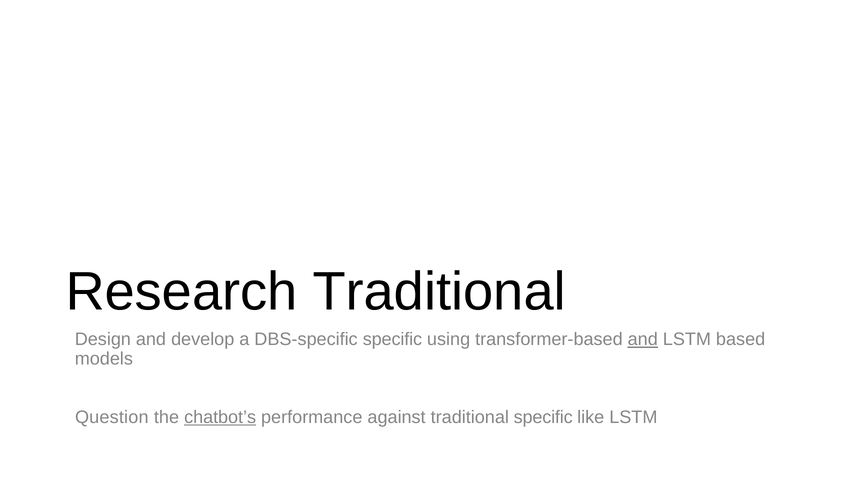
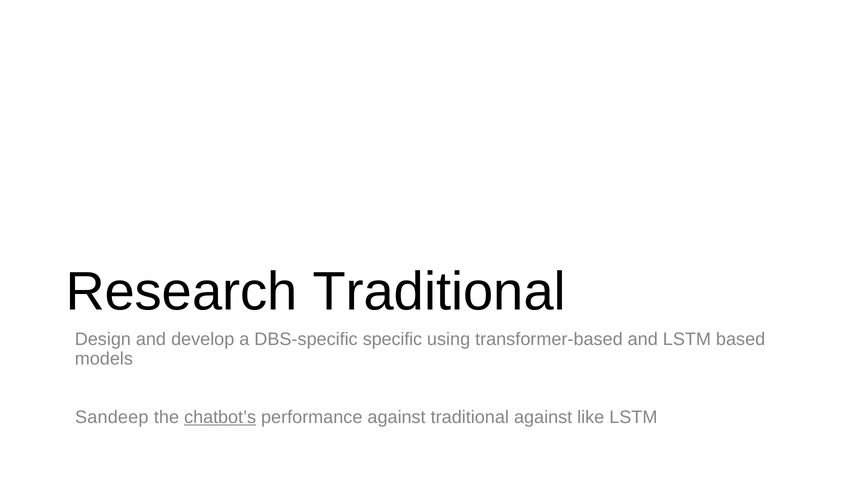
and underline: present -> none (643, 340)
Question: Question -> Sandeep (112, 418)
traditional specific: specific -> against (543, 418)
